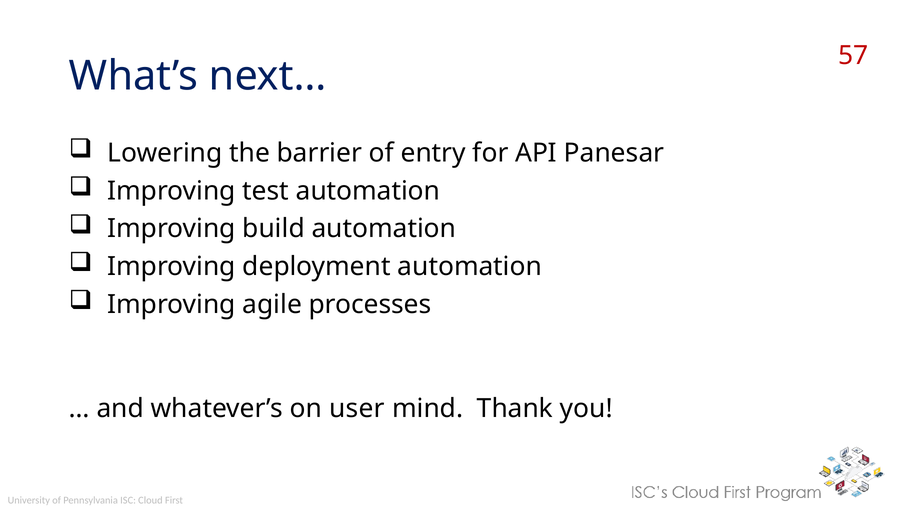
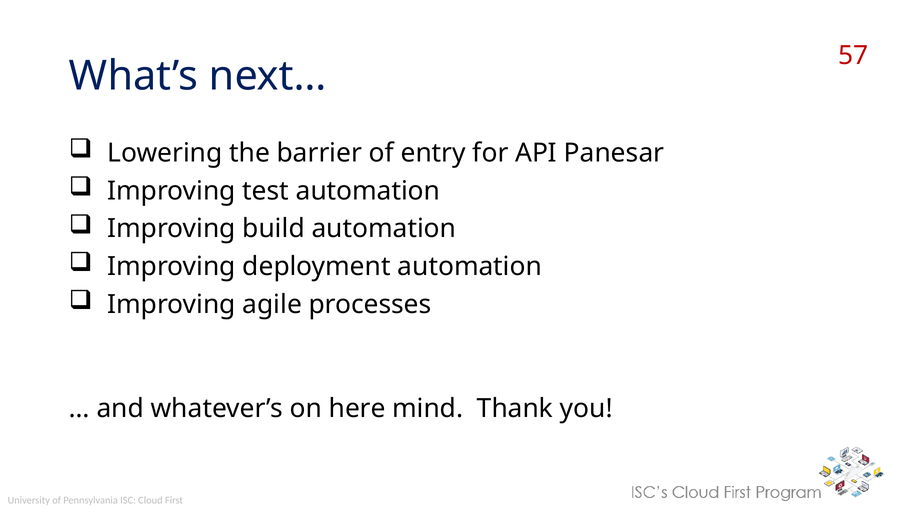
user: user -> here (357, 409)
